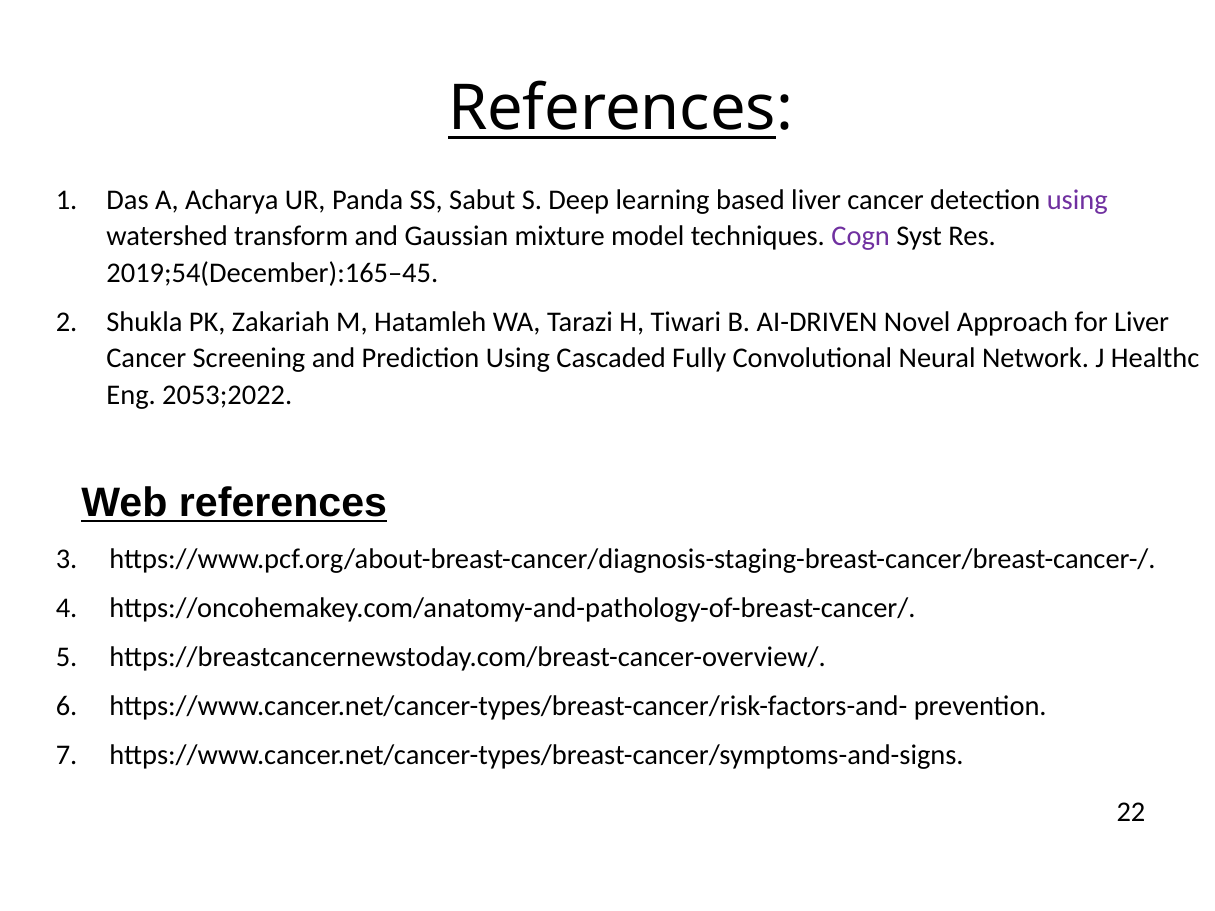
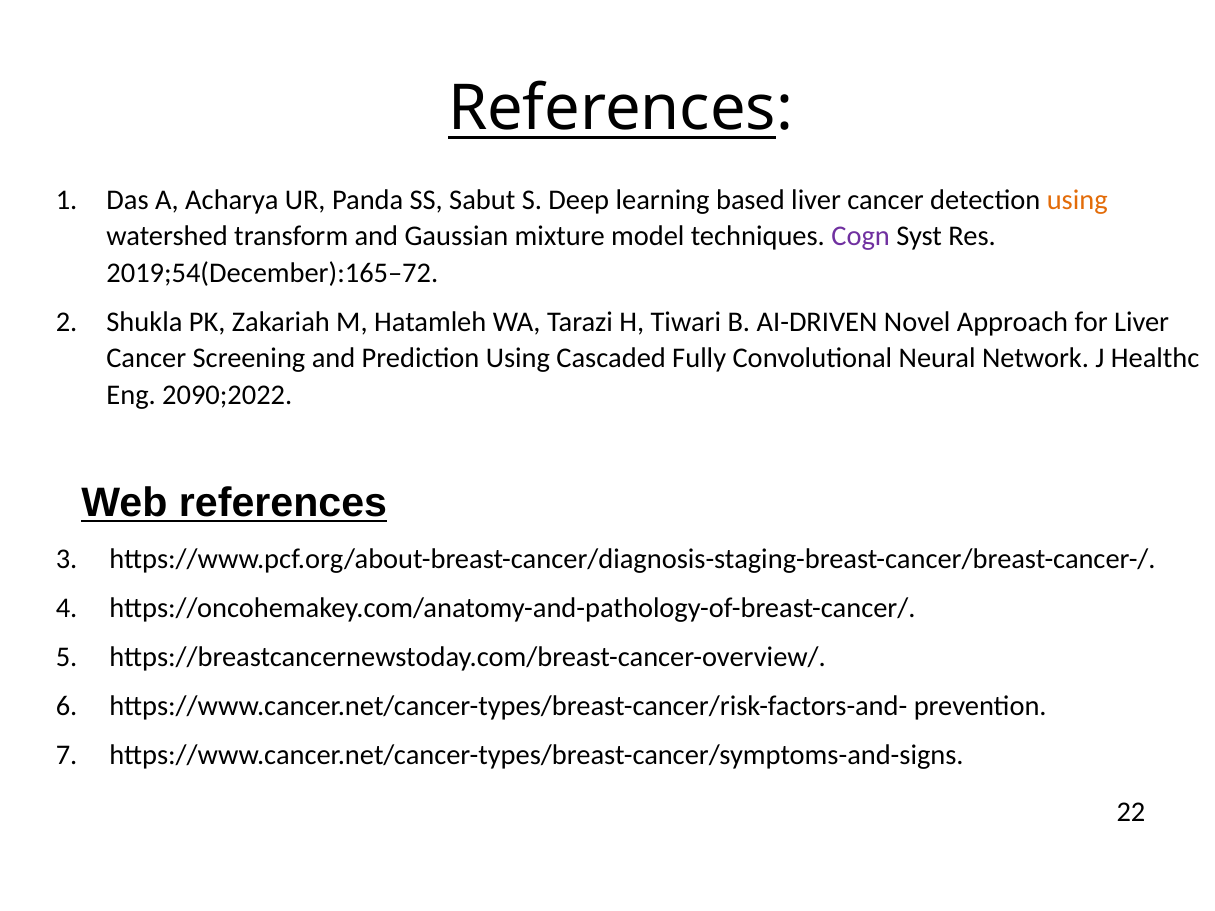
using colour: purple -> orange (1077, 200)
2019;54(December):165–45: 2019;54(December):165–45 -> 2019;54(December):165–72 (272, 273)
2053;2022: 2053;2022 -> 2090;2022 (227, 395)
